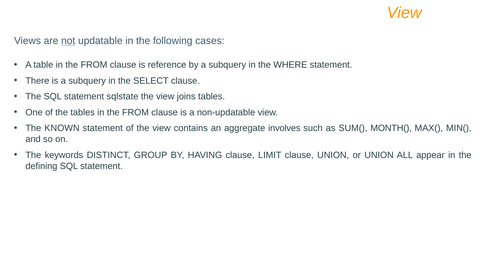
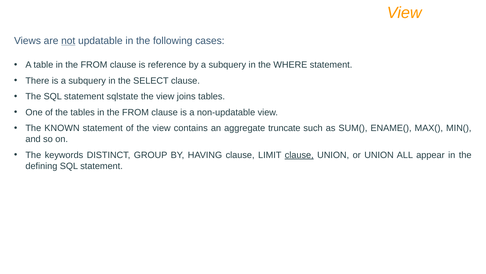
involves: involves -> truncate (284, 128)
MONTH(: MONTH( -> ENAME( (391, 128)
clause underline: none -> present (299, 155)
